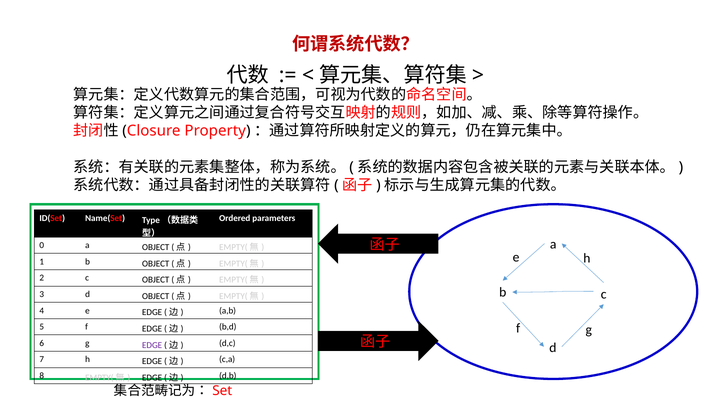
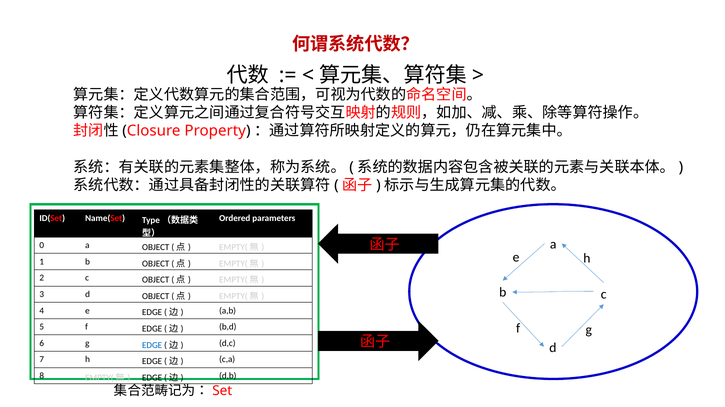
EDGE colour: purple -> blue (152, 346)
